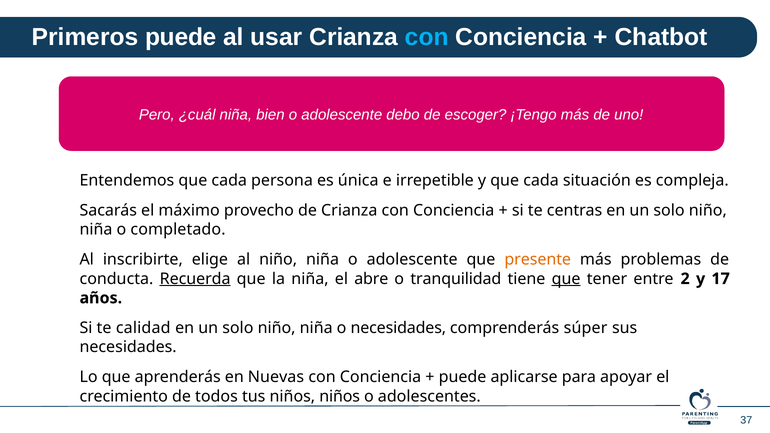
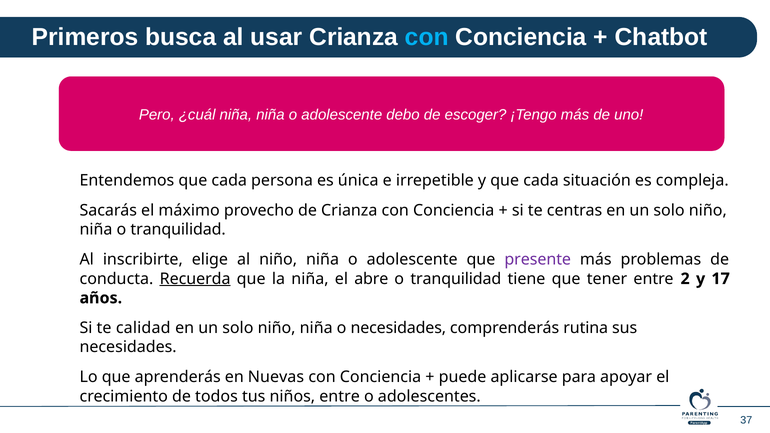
Primeros puede: puede -> busca (181, 37)
niña bien: bien -> niña (270, 115)
niña o completado: completado -> tranquilidad (178, 230)
presente colour: orange -> purple (538, 260)
que underline: present -> none (566, 279)
súper: súper -> rutina (586, 328)
niños niños: niños -> entre (340, 397)
